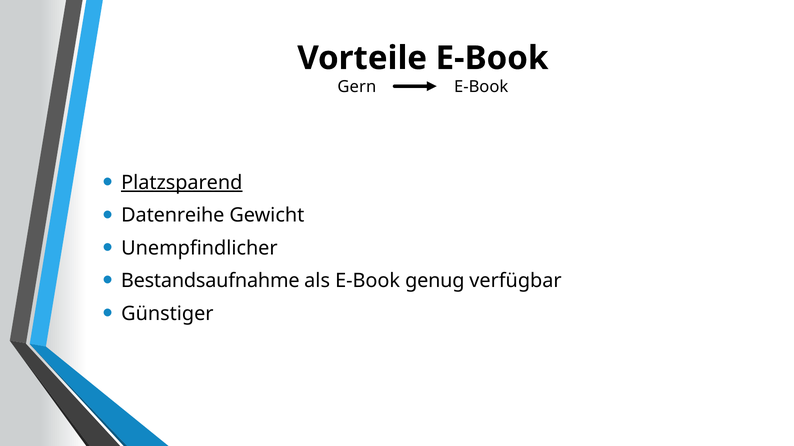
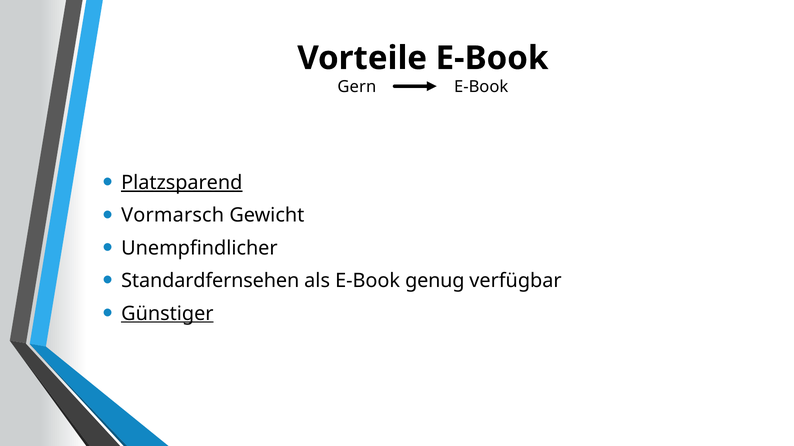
Datenreihe: Datenreihe -> Vormarsch (173, 216)
Bestandsaufnahme: Bestandsaufnahme -> Standardfernsehen (210, 281)
Günstiger underline: none -> present (167, 314)
